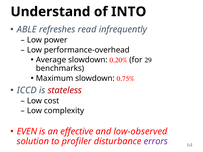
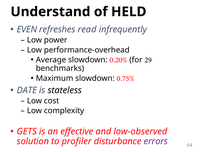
INTO: INTO -> HELD (129, 12)
ABLE: ABLE -> EVEN (27, 30)
ICCD: ICCD -> DATE (27, 90)
stateless colour: red -> black (65, 90)
EVEN: EVEN -> GETS (27, 132)
